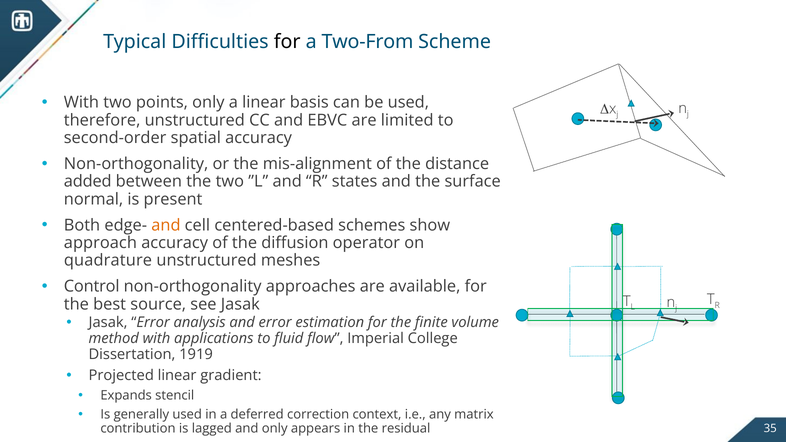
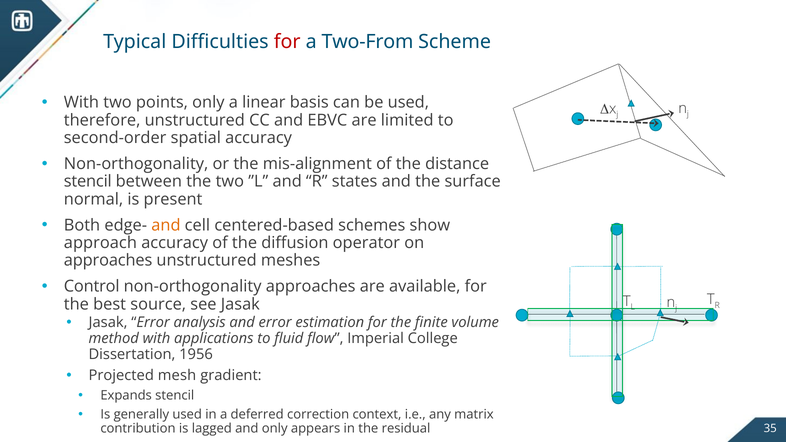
for colour: black -> red (287, 42)
added: added -> stencil (88, 182)
quadrature: quadrature -> approaches (108, 261)
1919: 1919 -> 1956 (196, 355)
Projected linear: linear -> mesh (177, 375)
